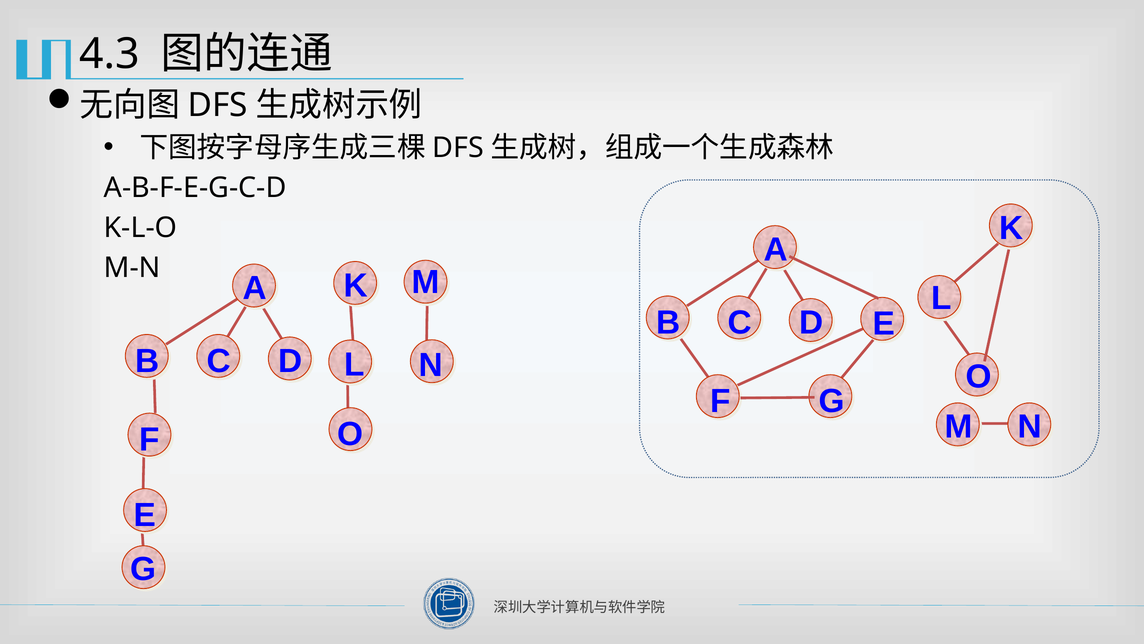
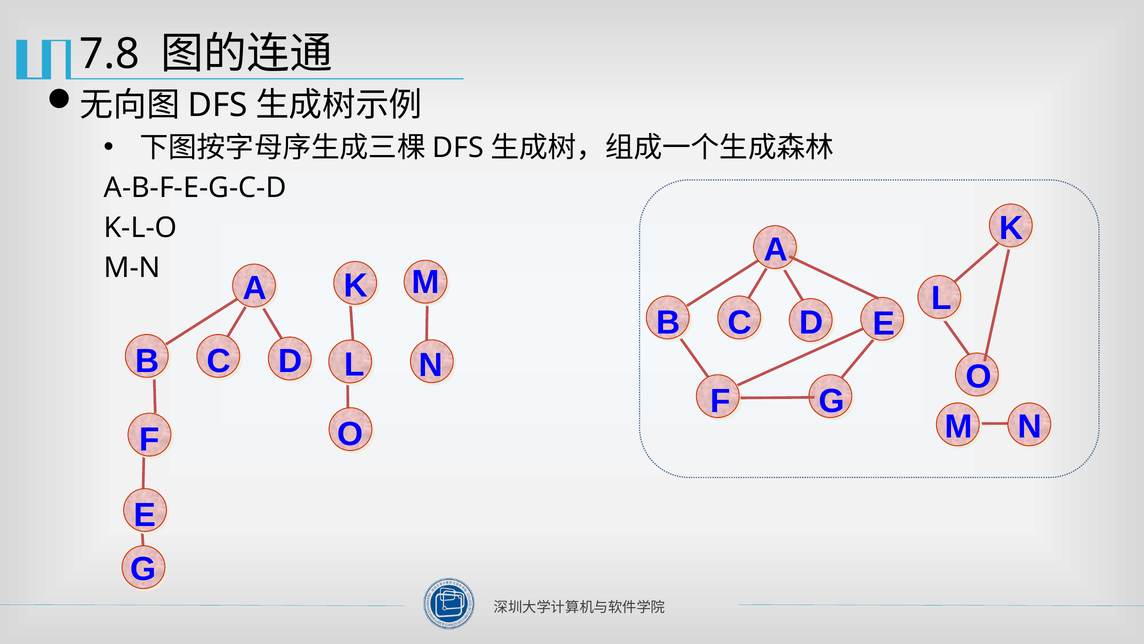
4.3: 4.3 -> 7.8 (109, 54)
